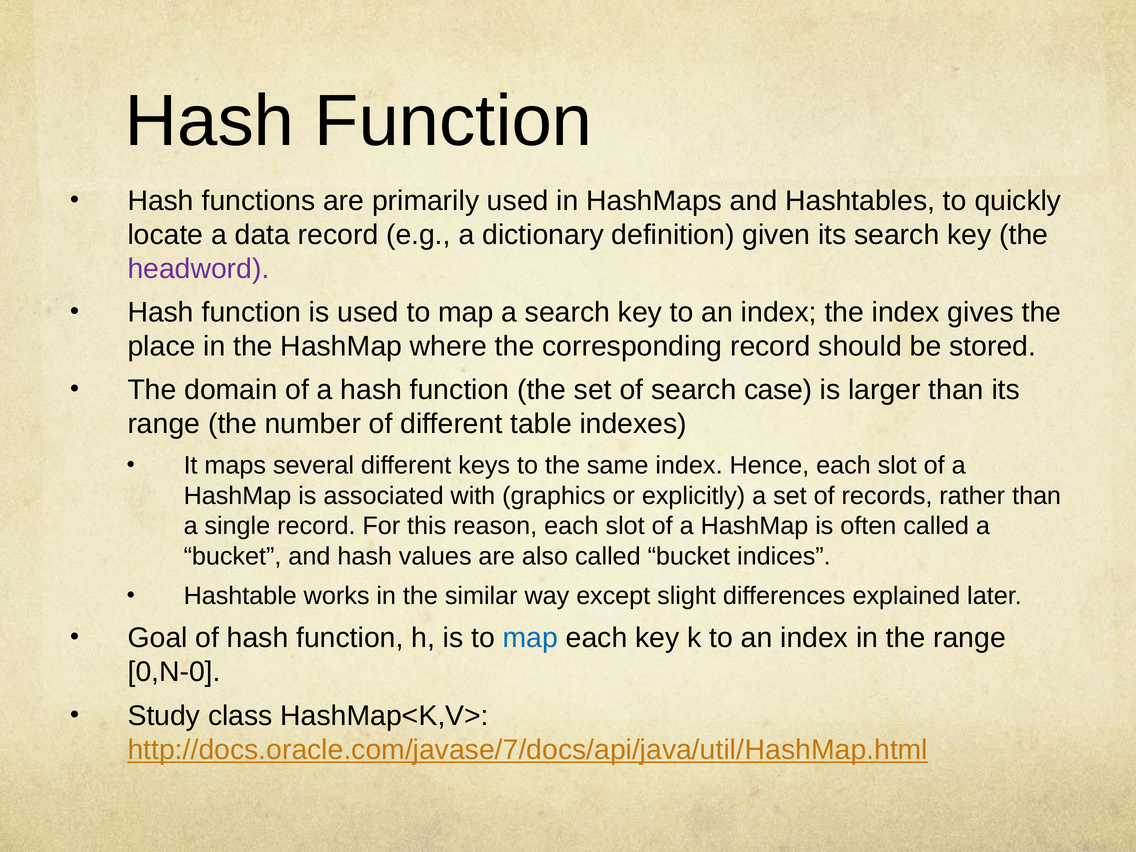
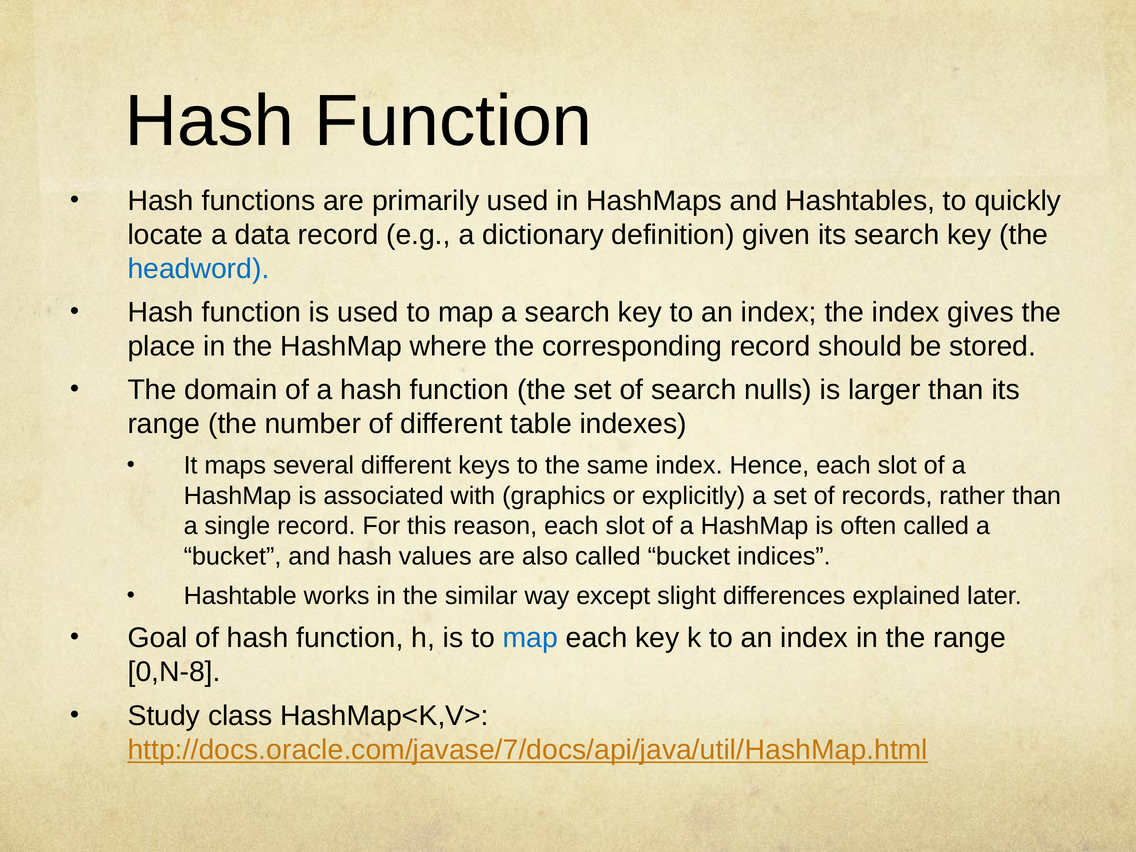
headword colour: purple -> blue (199, 269)
case: case -> nulls (778, 390)
0,N-0: 0,N-0 -> 0,N-8 (174, 672)
